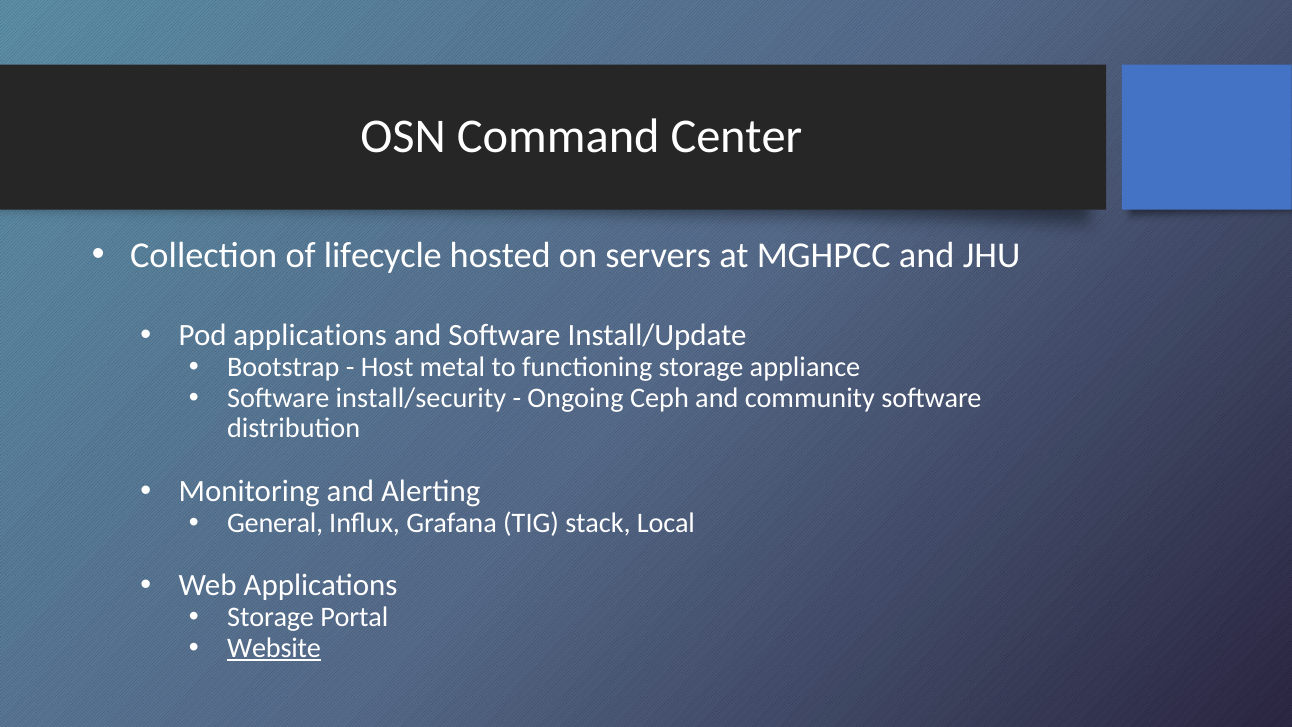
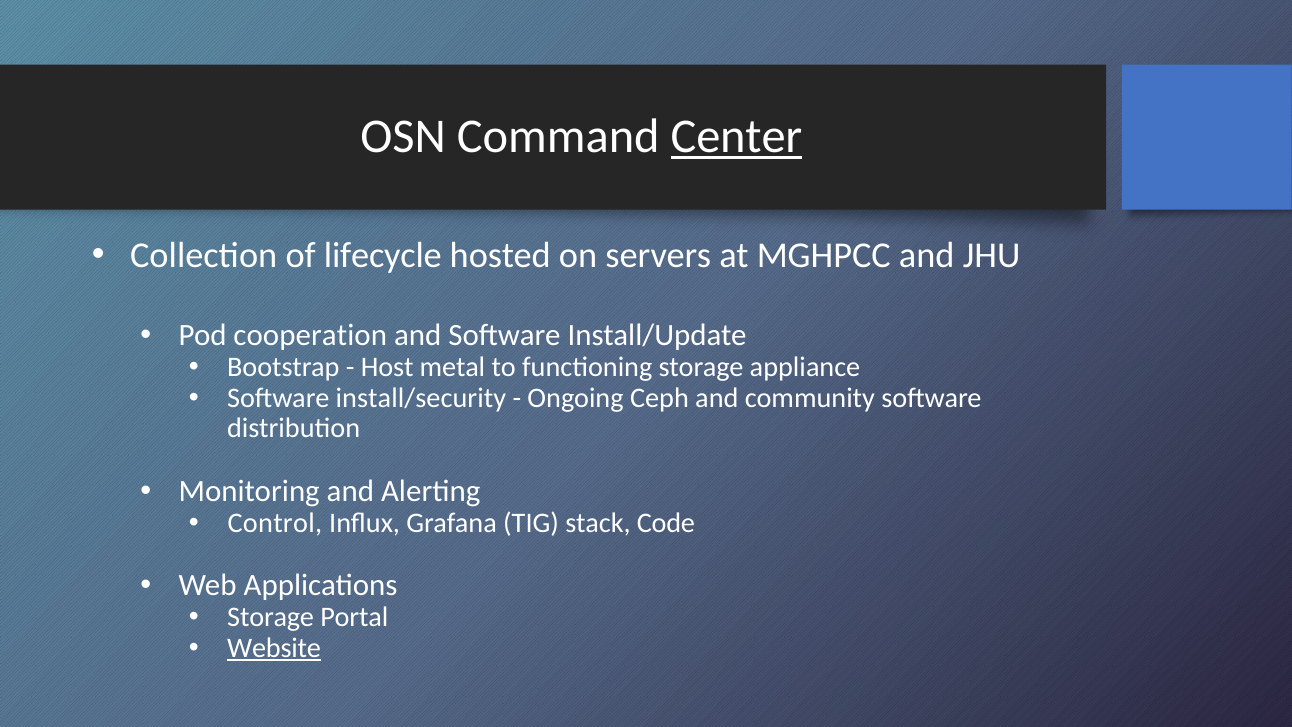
Center underline: none -> present (736, 137)
Pod applications: applications -> cooperation (310, 335)
General: General -> Control (275, 523)
Local: Local -> Code (666, 523)
